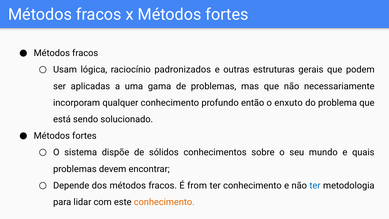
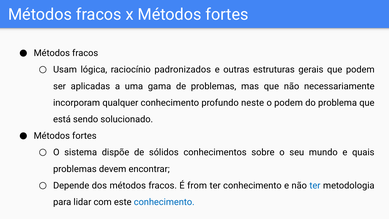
então: então -> neste (253, 103)
o enxuto: enxuto -> podem (289, 103)
conhecimento colour: orange -> blue (164, 202)
